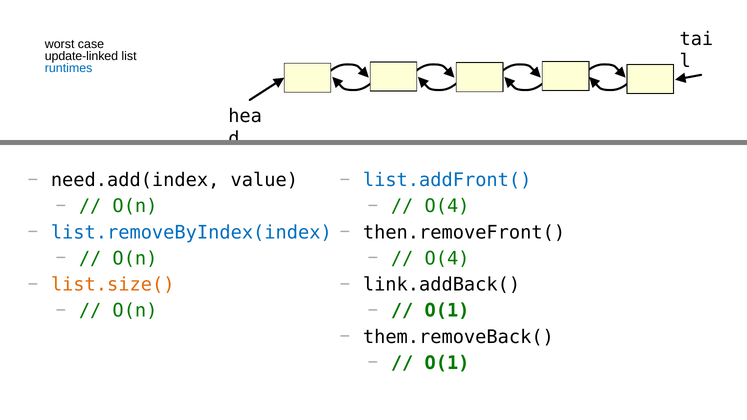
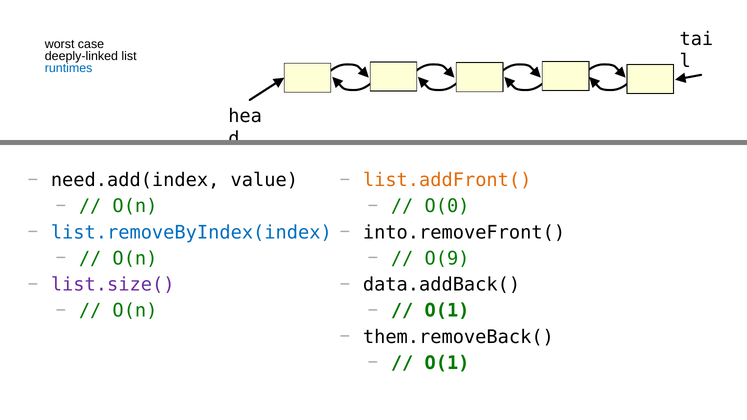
update-linked: update-linked -> deeply-linked (81, 56)
list.addFront( colour: blue -> orange (447, 180)
O(4: O(4 -> O(0 (447, 206)
then.removeFront(: then.removeFront( -> into.removeFront( (464, 233)
O(4: O(4 -> O(9 (447, 259)
list.size( colour: orange -> purple (113, 285)
link.addBack(: link.addBack( -> data.addBack( (442, 285)
